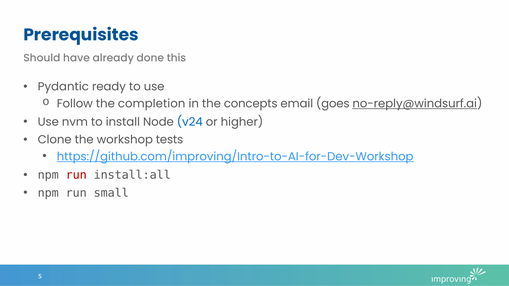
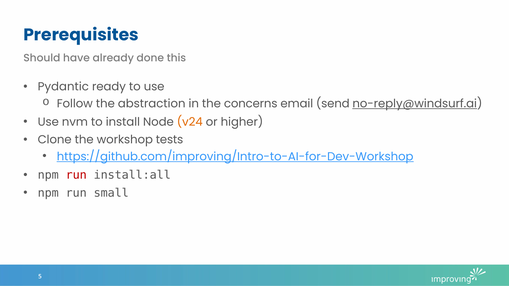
completion: completion -> abstraction (152, 104)
concepts: concepts -> concerns (251, 104)
goes: goes -> send (333, 104)
v24 colour: blue -> orange (190, 122)
